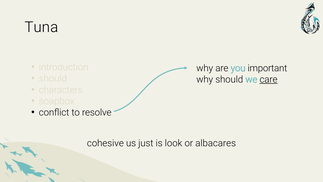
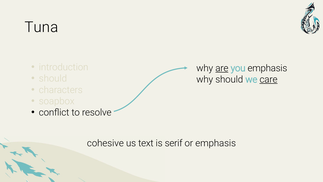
are underline: none -> present (222, 68)
you important: important -> emphasis (267, 68)
just: just -> text (146, 143)
look: look -> serif (174, 143)
or albacares: albacares -> emphasis (216, 143)
